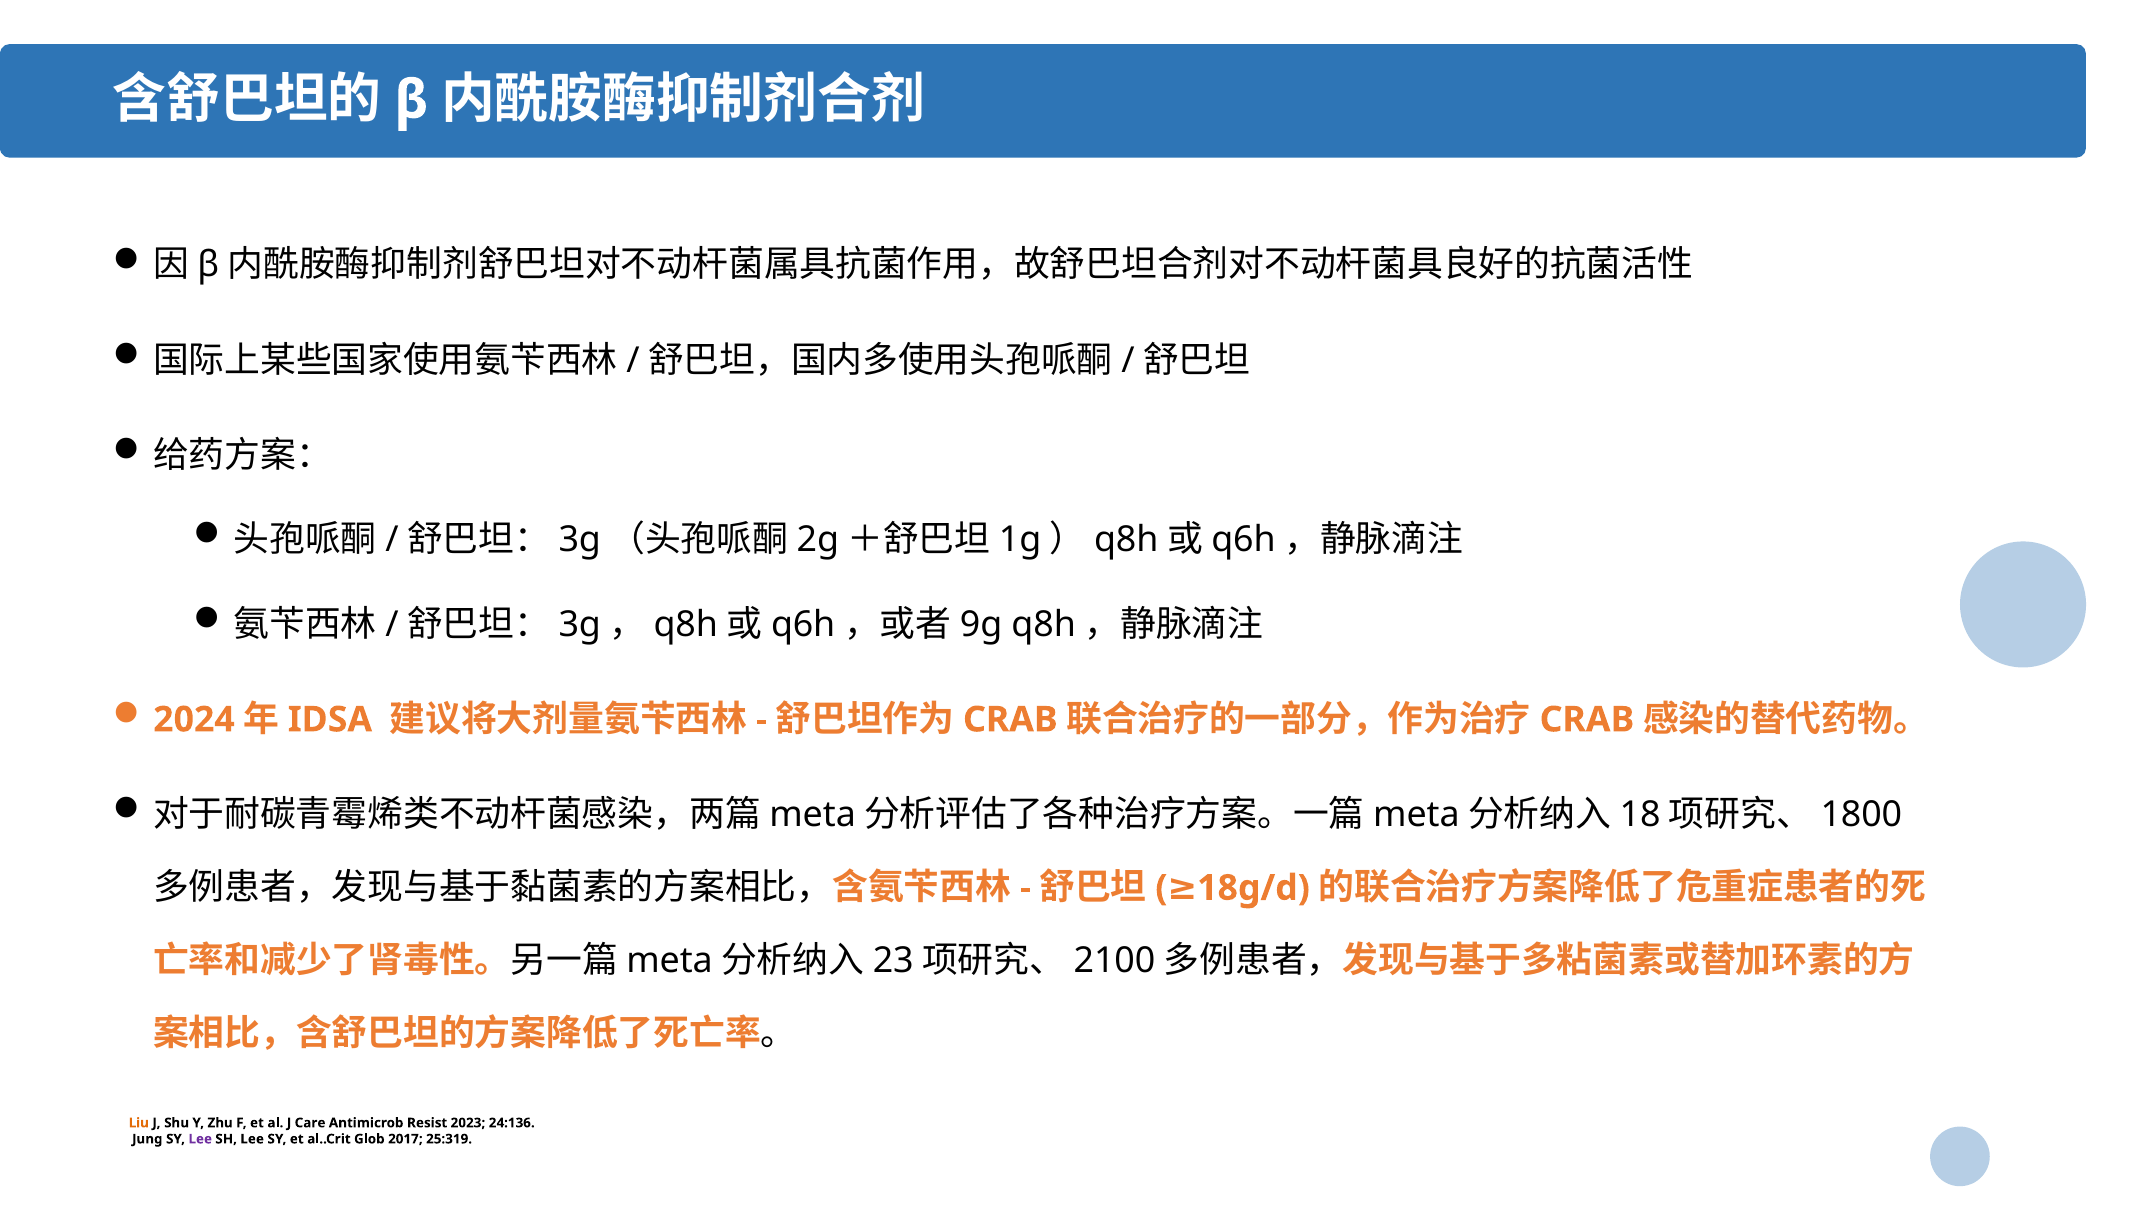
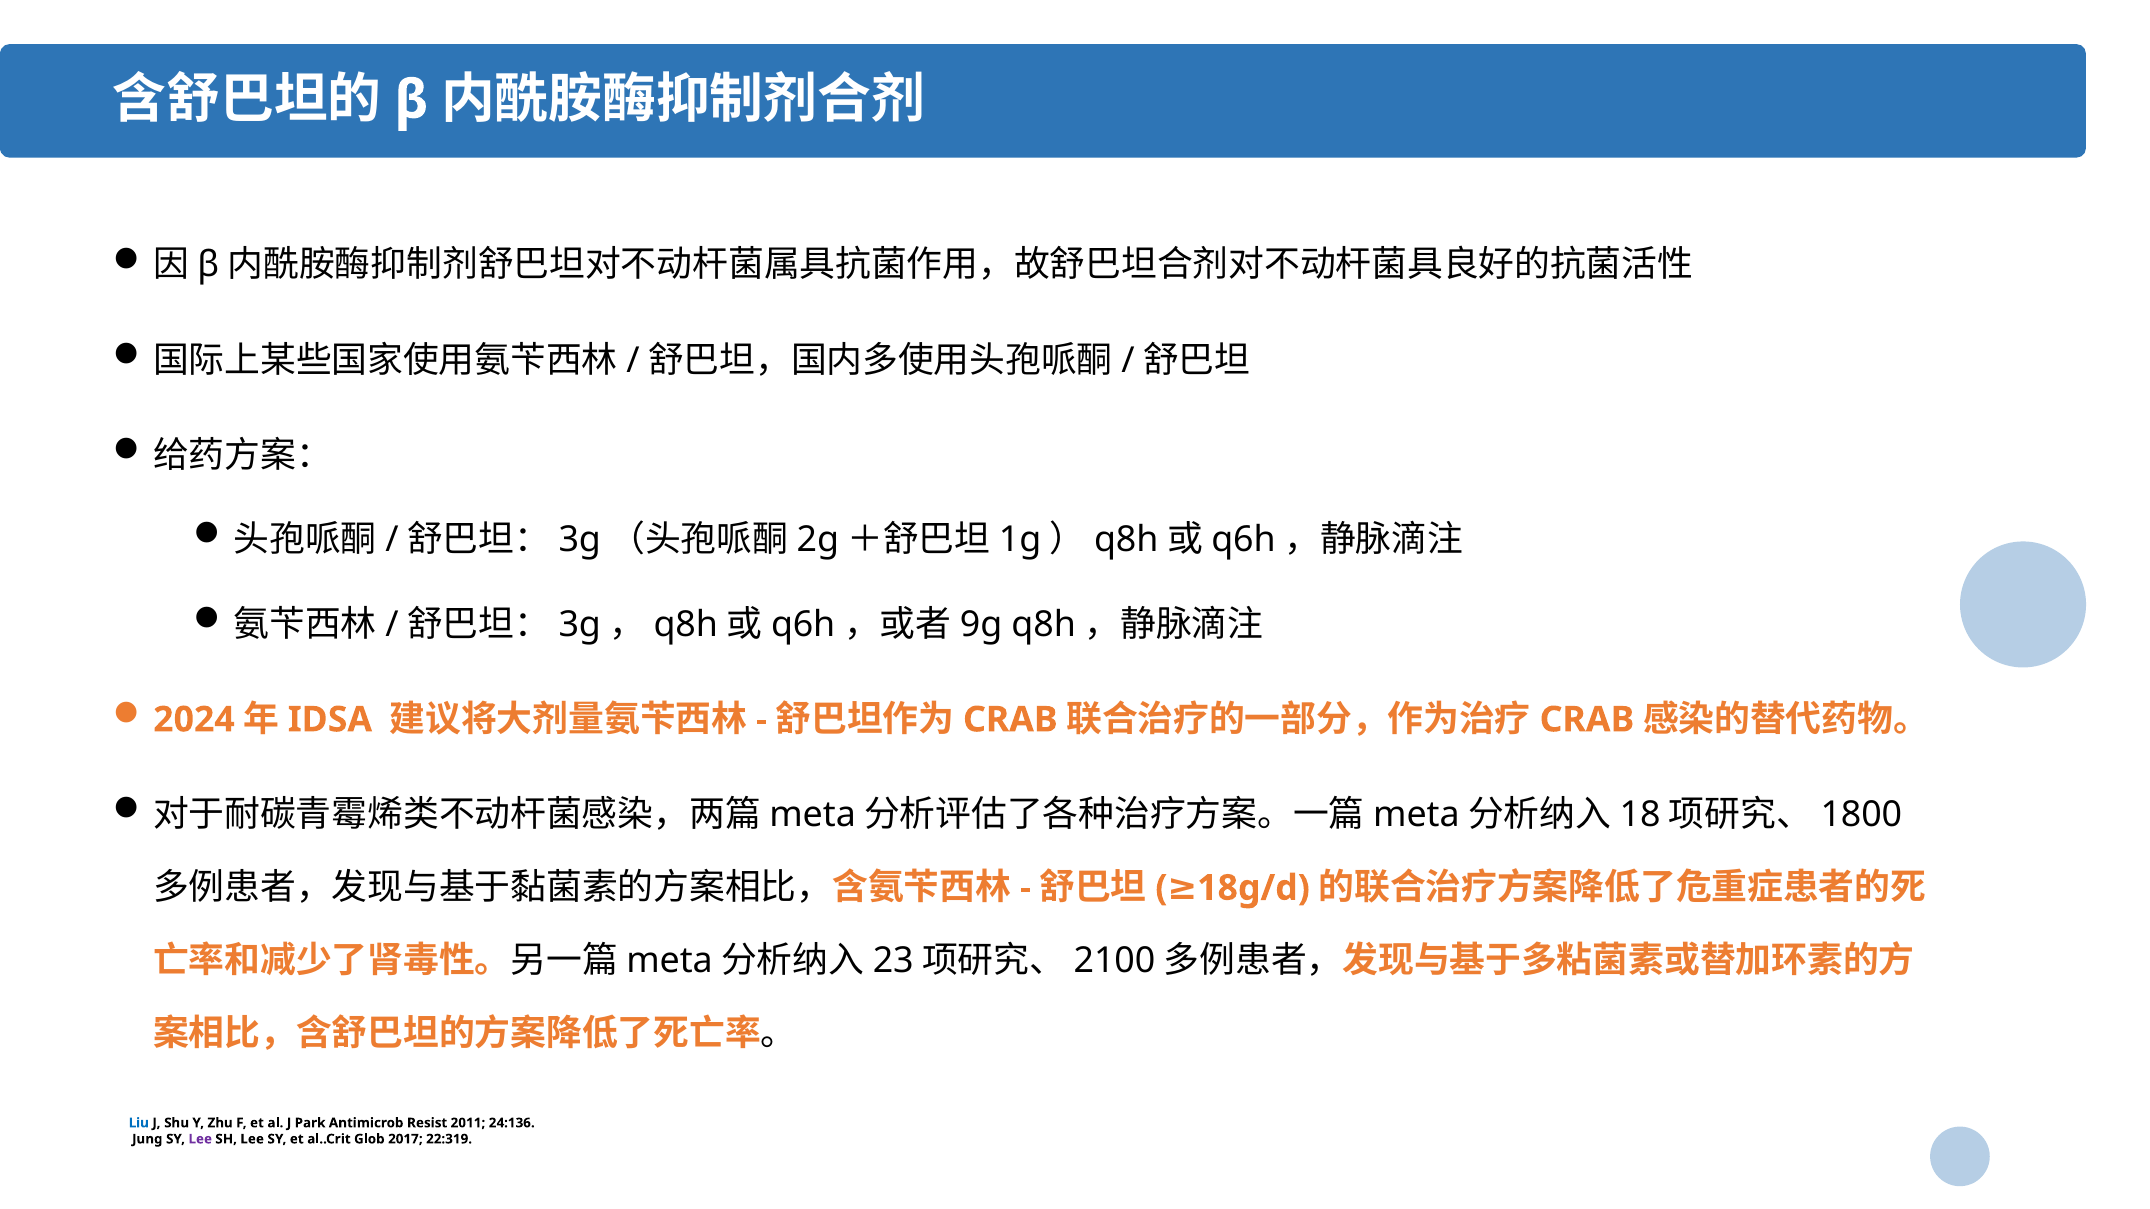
Liu colour: orange -> blue (139, 1123)
Care: Care -> Park (310, 1123)
2023: 2023 -> 2011 (468, 1123)
25:319: 25:319 -> 22:319 (449, 1139)
